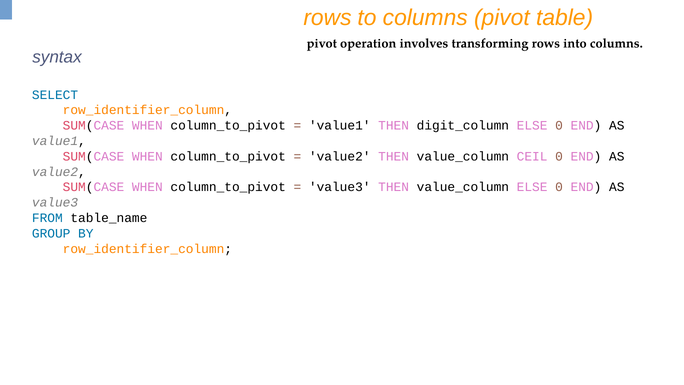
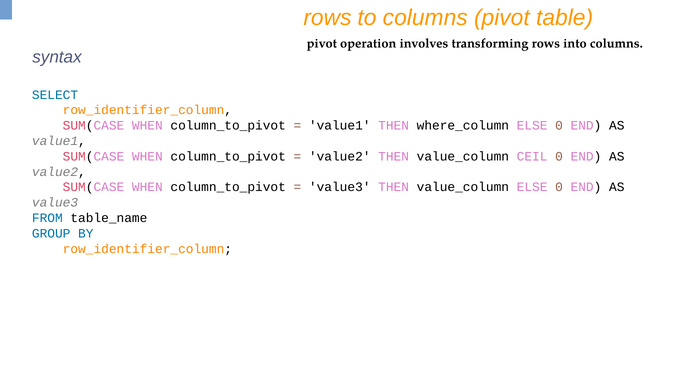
digit_column: digit_column -> where_column (463, 126)
